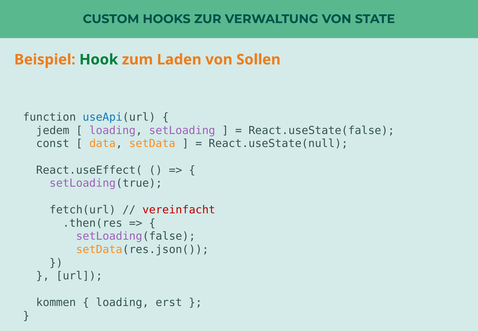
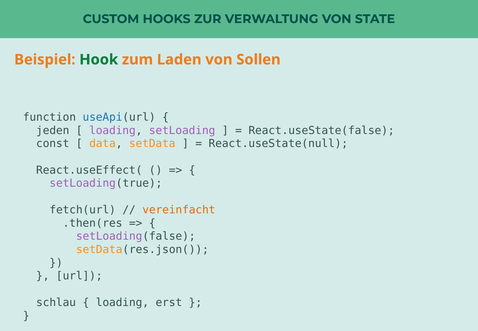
jedem: jedem -> jeden (53, 130)
vereinfacht colour: red -> orange (179, 210)
kommen: kommen -> schlau (56, 302)
